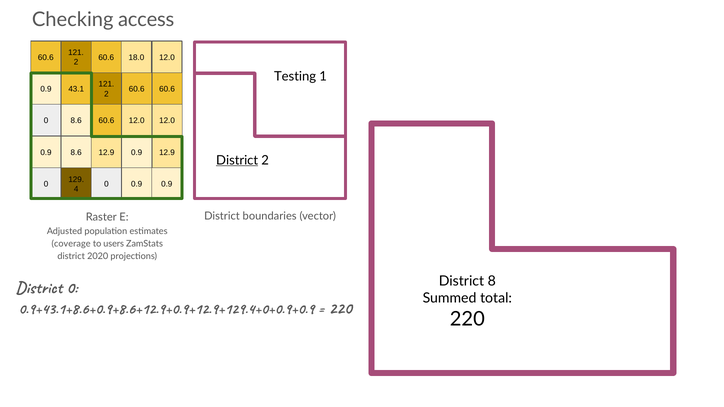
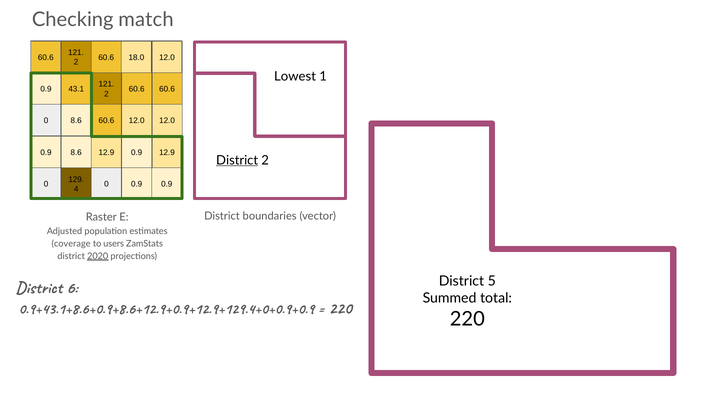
access: access -> match (146, 20)
Testing: Testing -> Lowest (295, 76)
2020 underline: none -> present (98, 256)
8: 8 -> 5 (492, 281)
District 0: 0 -> 6 (72, 288)
